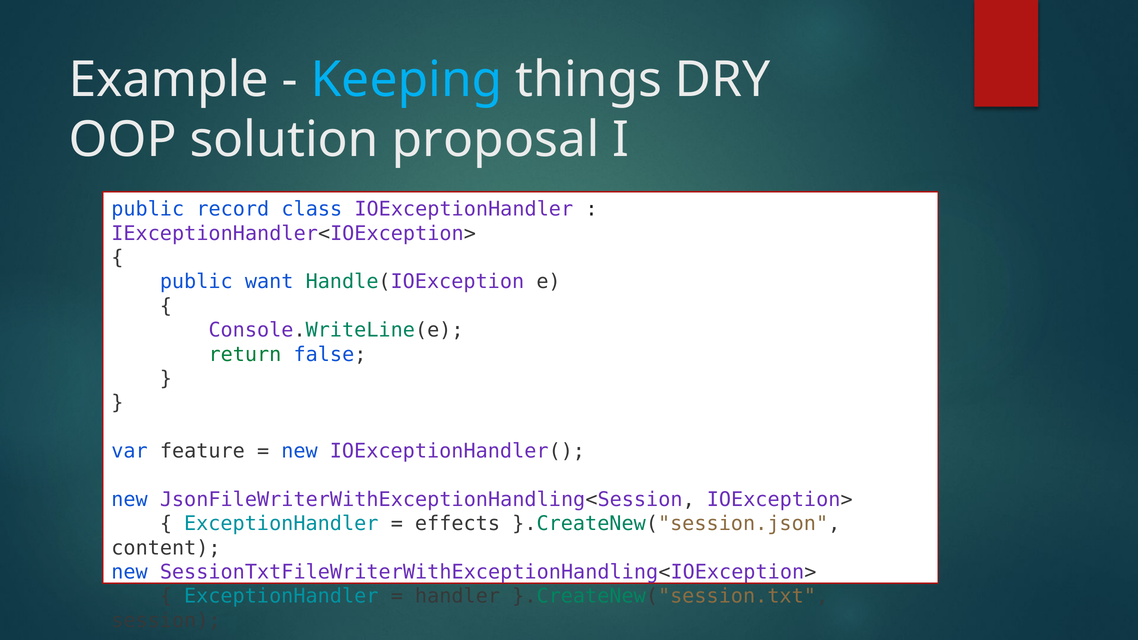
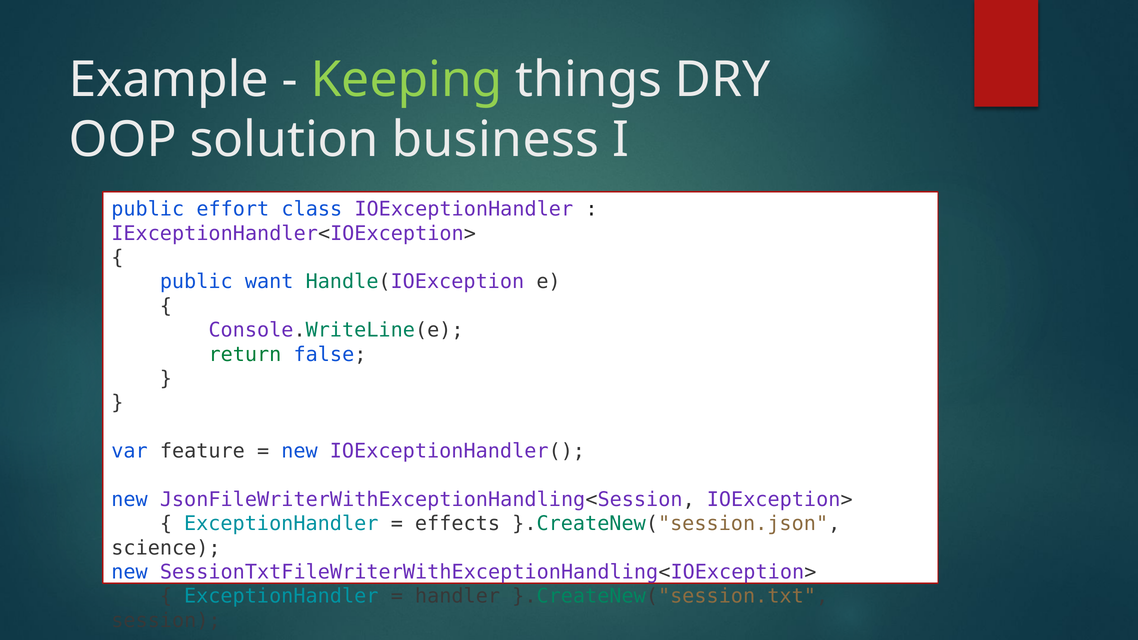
Keeping colour: light blue -> light green (407, 80)
proposal: proposal -> business (495, 140)
record: record -> effort (233, 209)
content: content -> science (166, 548)
